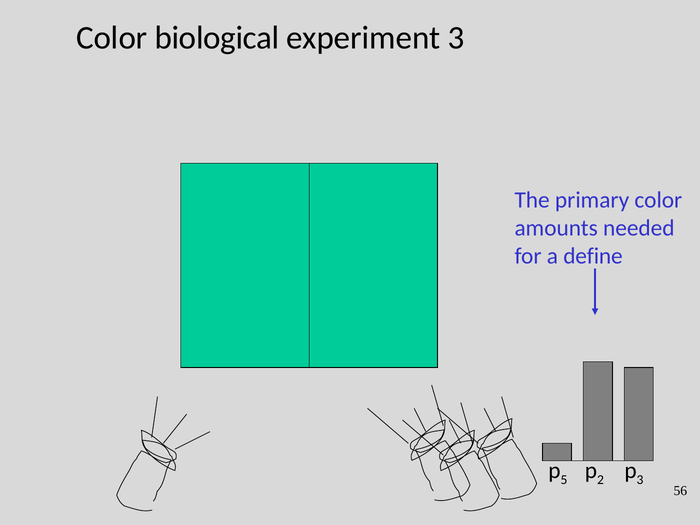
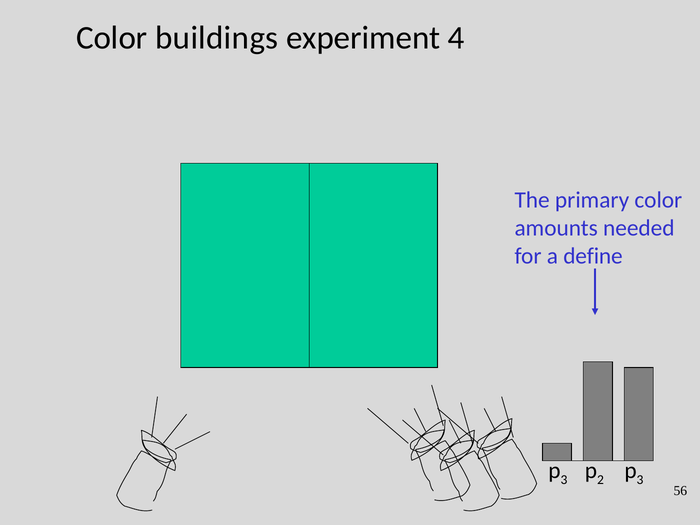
biological: biological -> buildings (217, 38)
experiment 3: 3 -> 4 (456, 38)
5: 5 -> 3 (564, 480)
